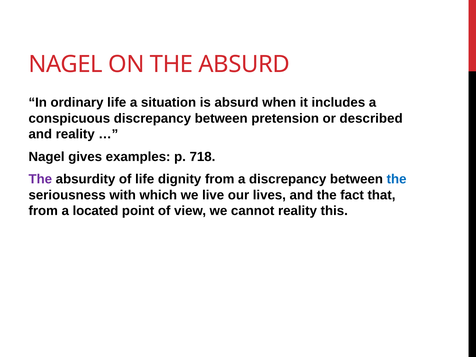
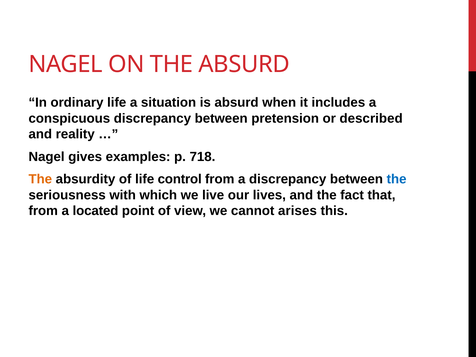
The colour: purple -> orange (40, 179)
dignity: dignity -> control (180, 179)
cannot reality: reality -> arises (297, 211)
